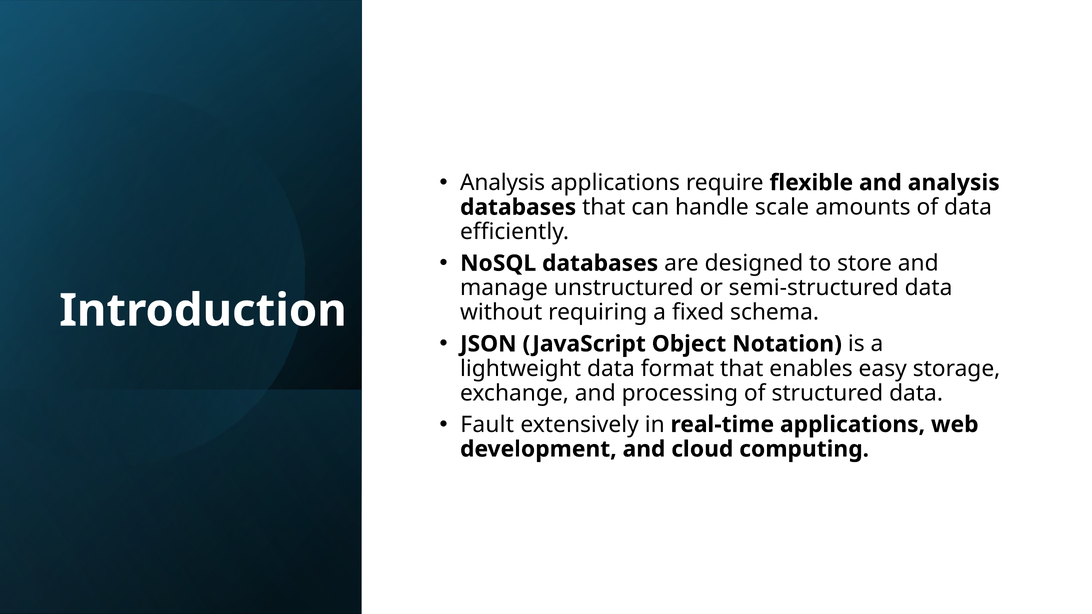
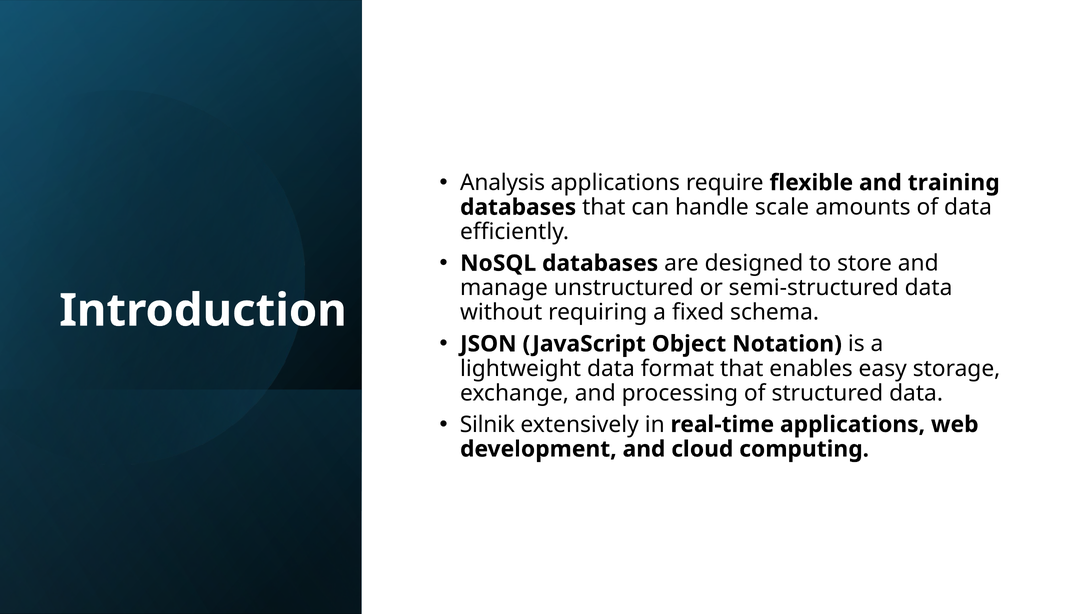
and analysis: analysis -> training (954, 183)
Fault: Fault -> Silnik (487, 425)
